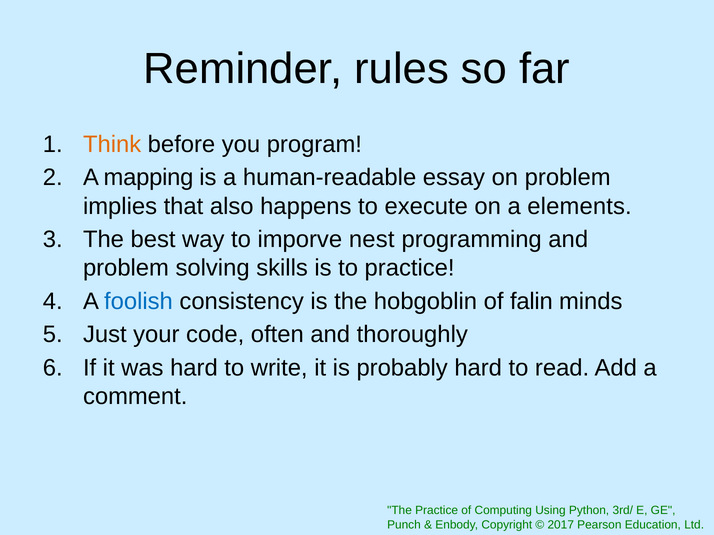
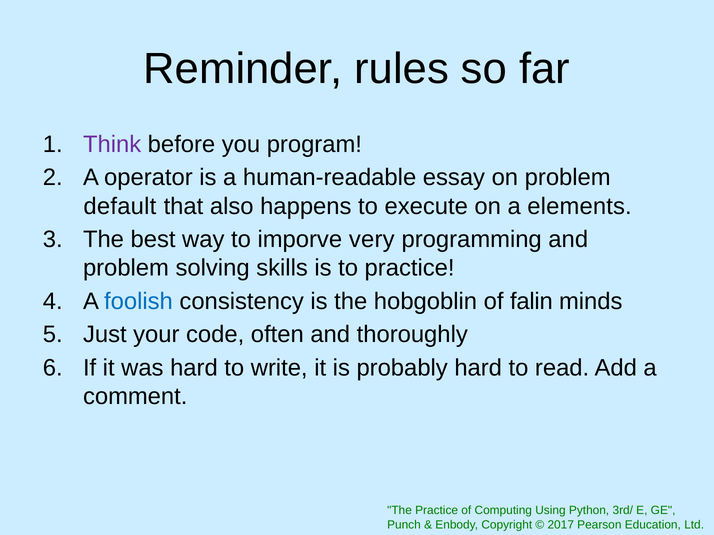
Think colour: orange -> purple (112, 144)
mapping: mapping -> operator (148, 178)
implies: implies -> default (120, 206)
nest: nest -> very (372, 240)
